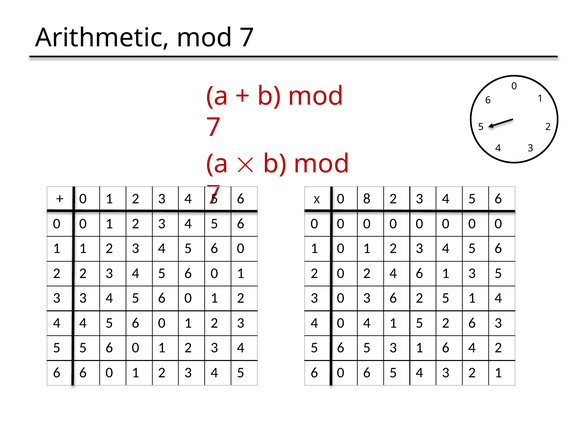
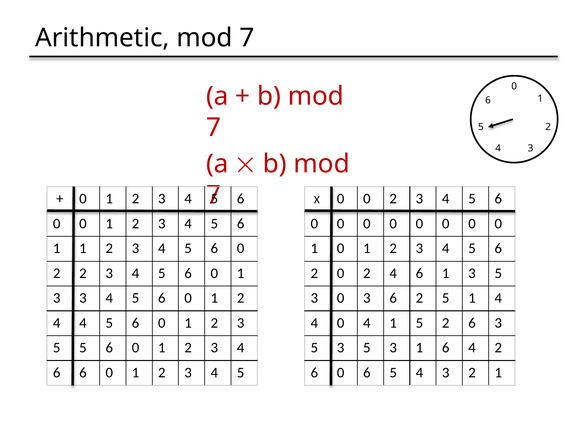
X 0 8: 8 -> 0 (367, 199)
6: 6 -> 3 (341, 348)
